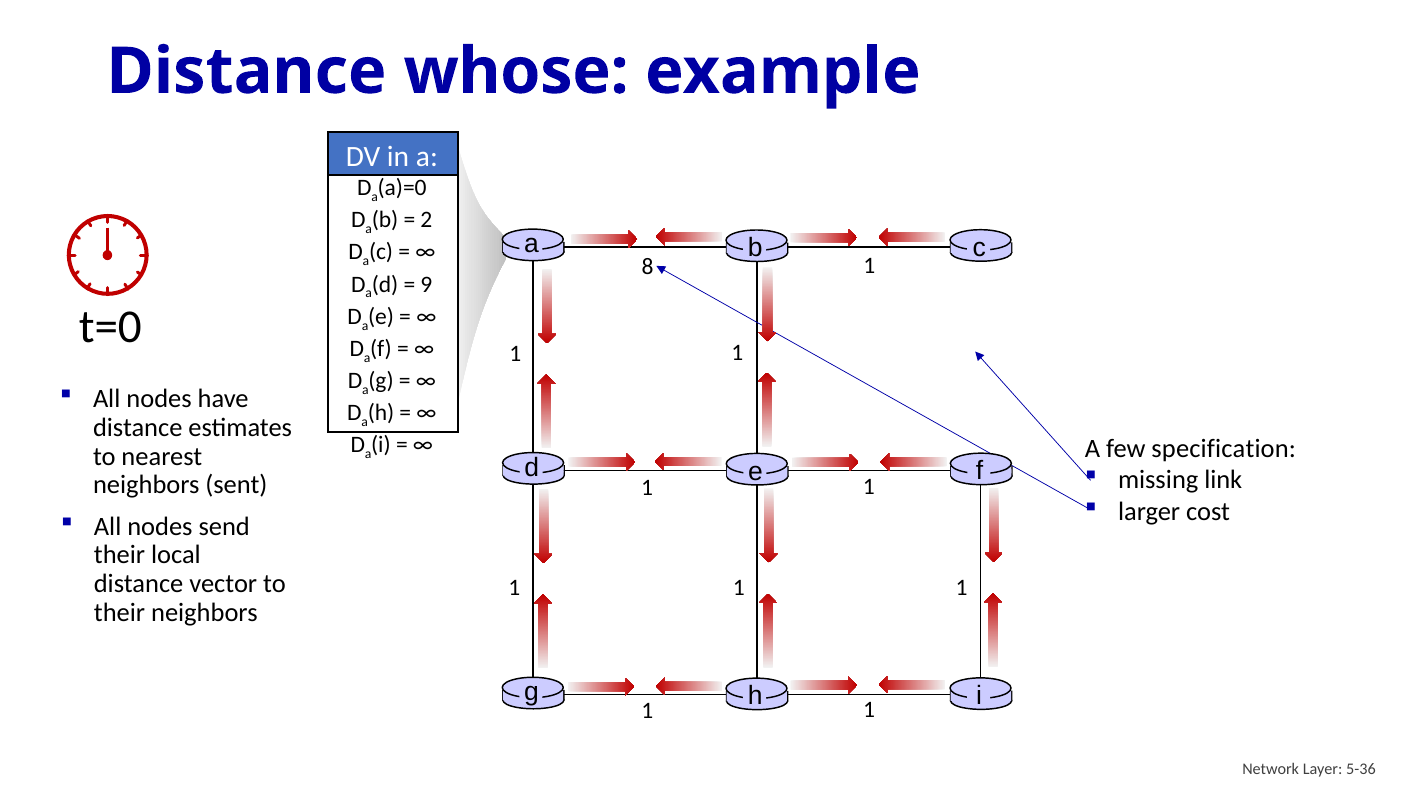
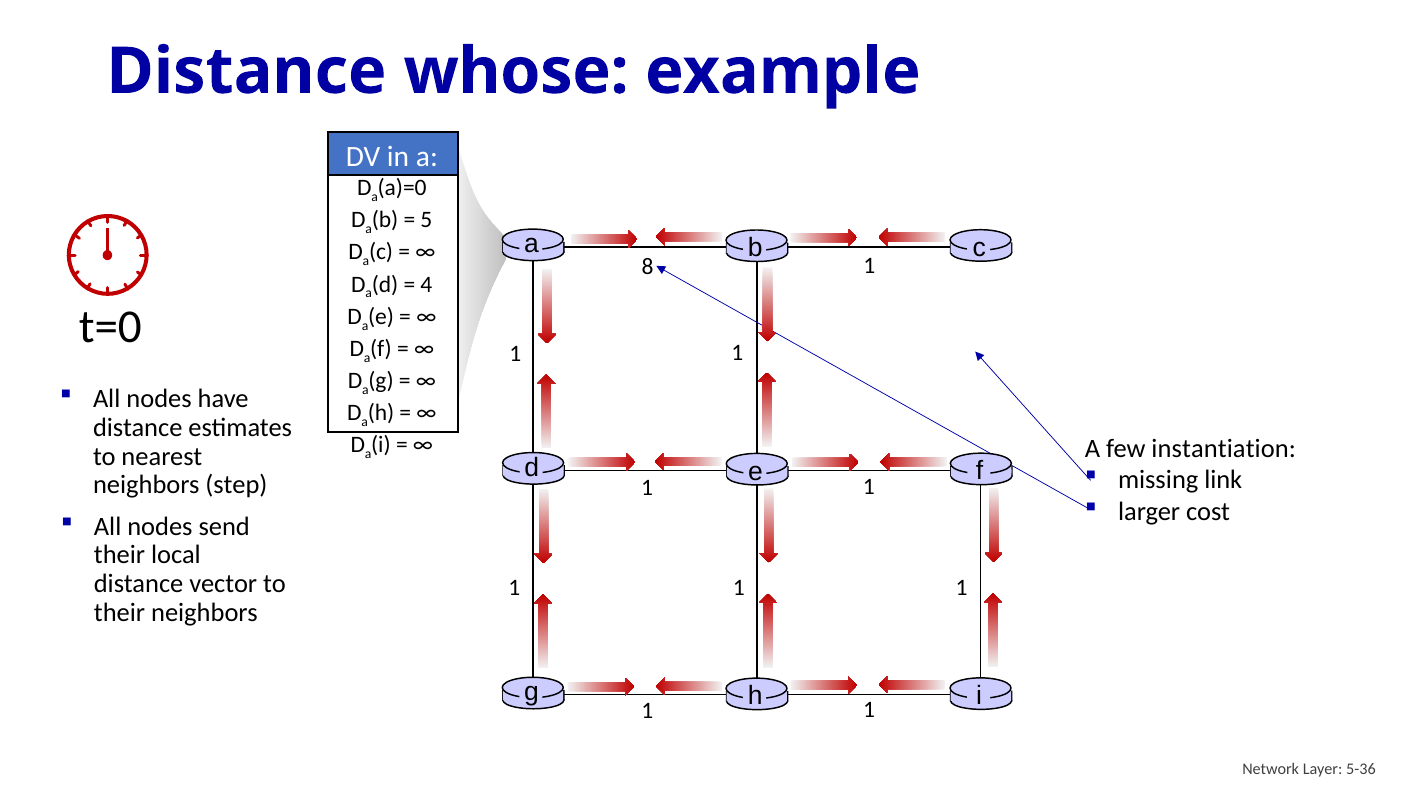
2: 2 -> 5 (426, 220)
9: 9 -> 4 (426, 284)
specification: specification -> instantiation (1224, 448)
sent: sent -> step (236, 485)
